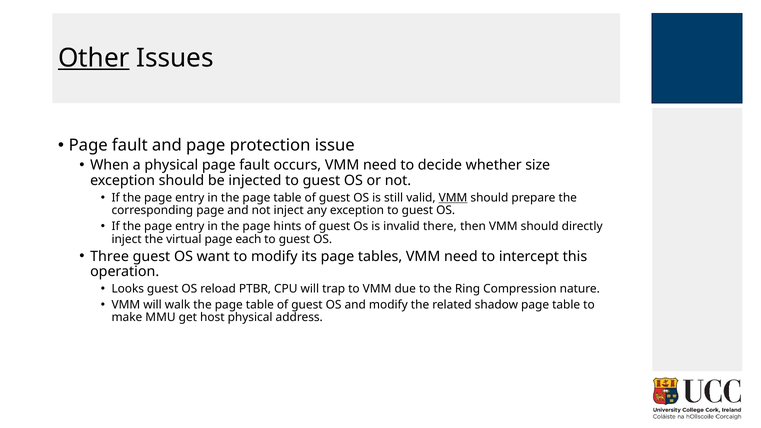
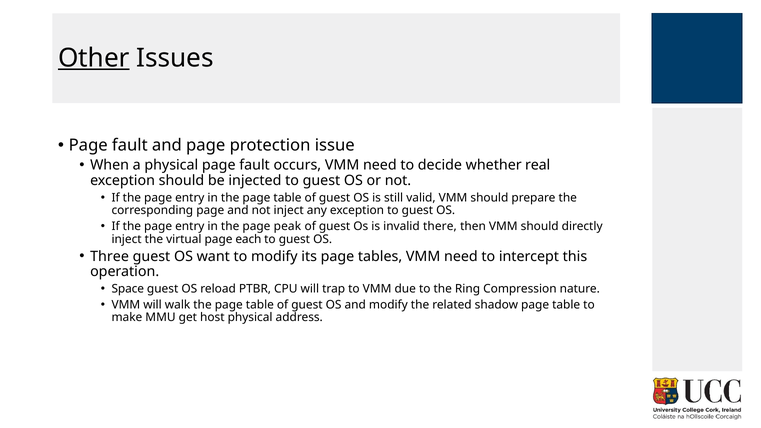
size: size -> real (538, 165)
VMM underline: present -> none (453, 198)
hints: hints -> peak (287, 226)
Looks: Looks -> Space (128, 289)
